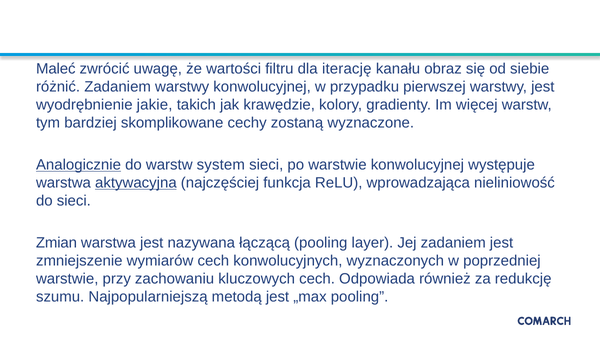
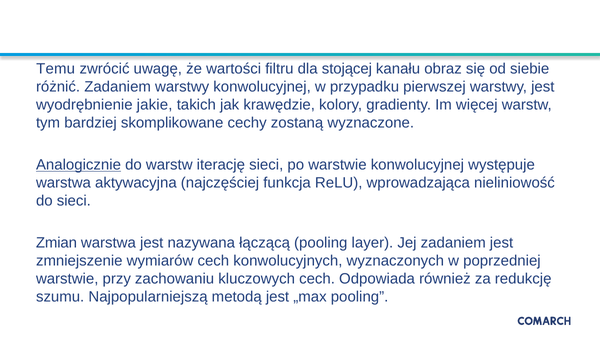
Maleć: Maleć -> Temu (56, 69)
iterację: iterację -> stojącej (347, 69)
system: system -> iterację (221, 165)
aktywacyjna underline: present -> none (136, 183)
